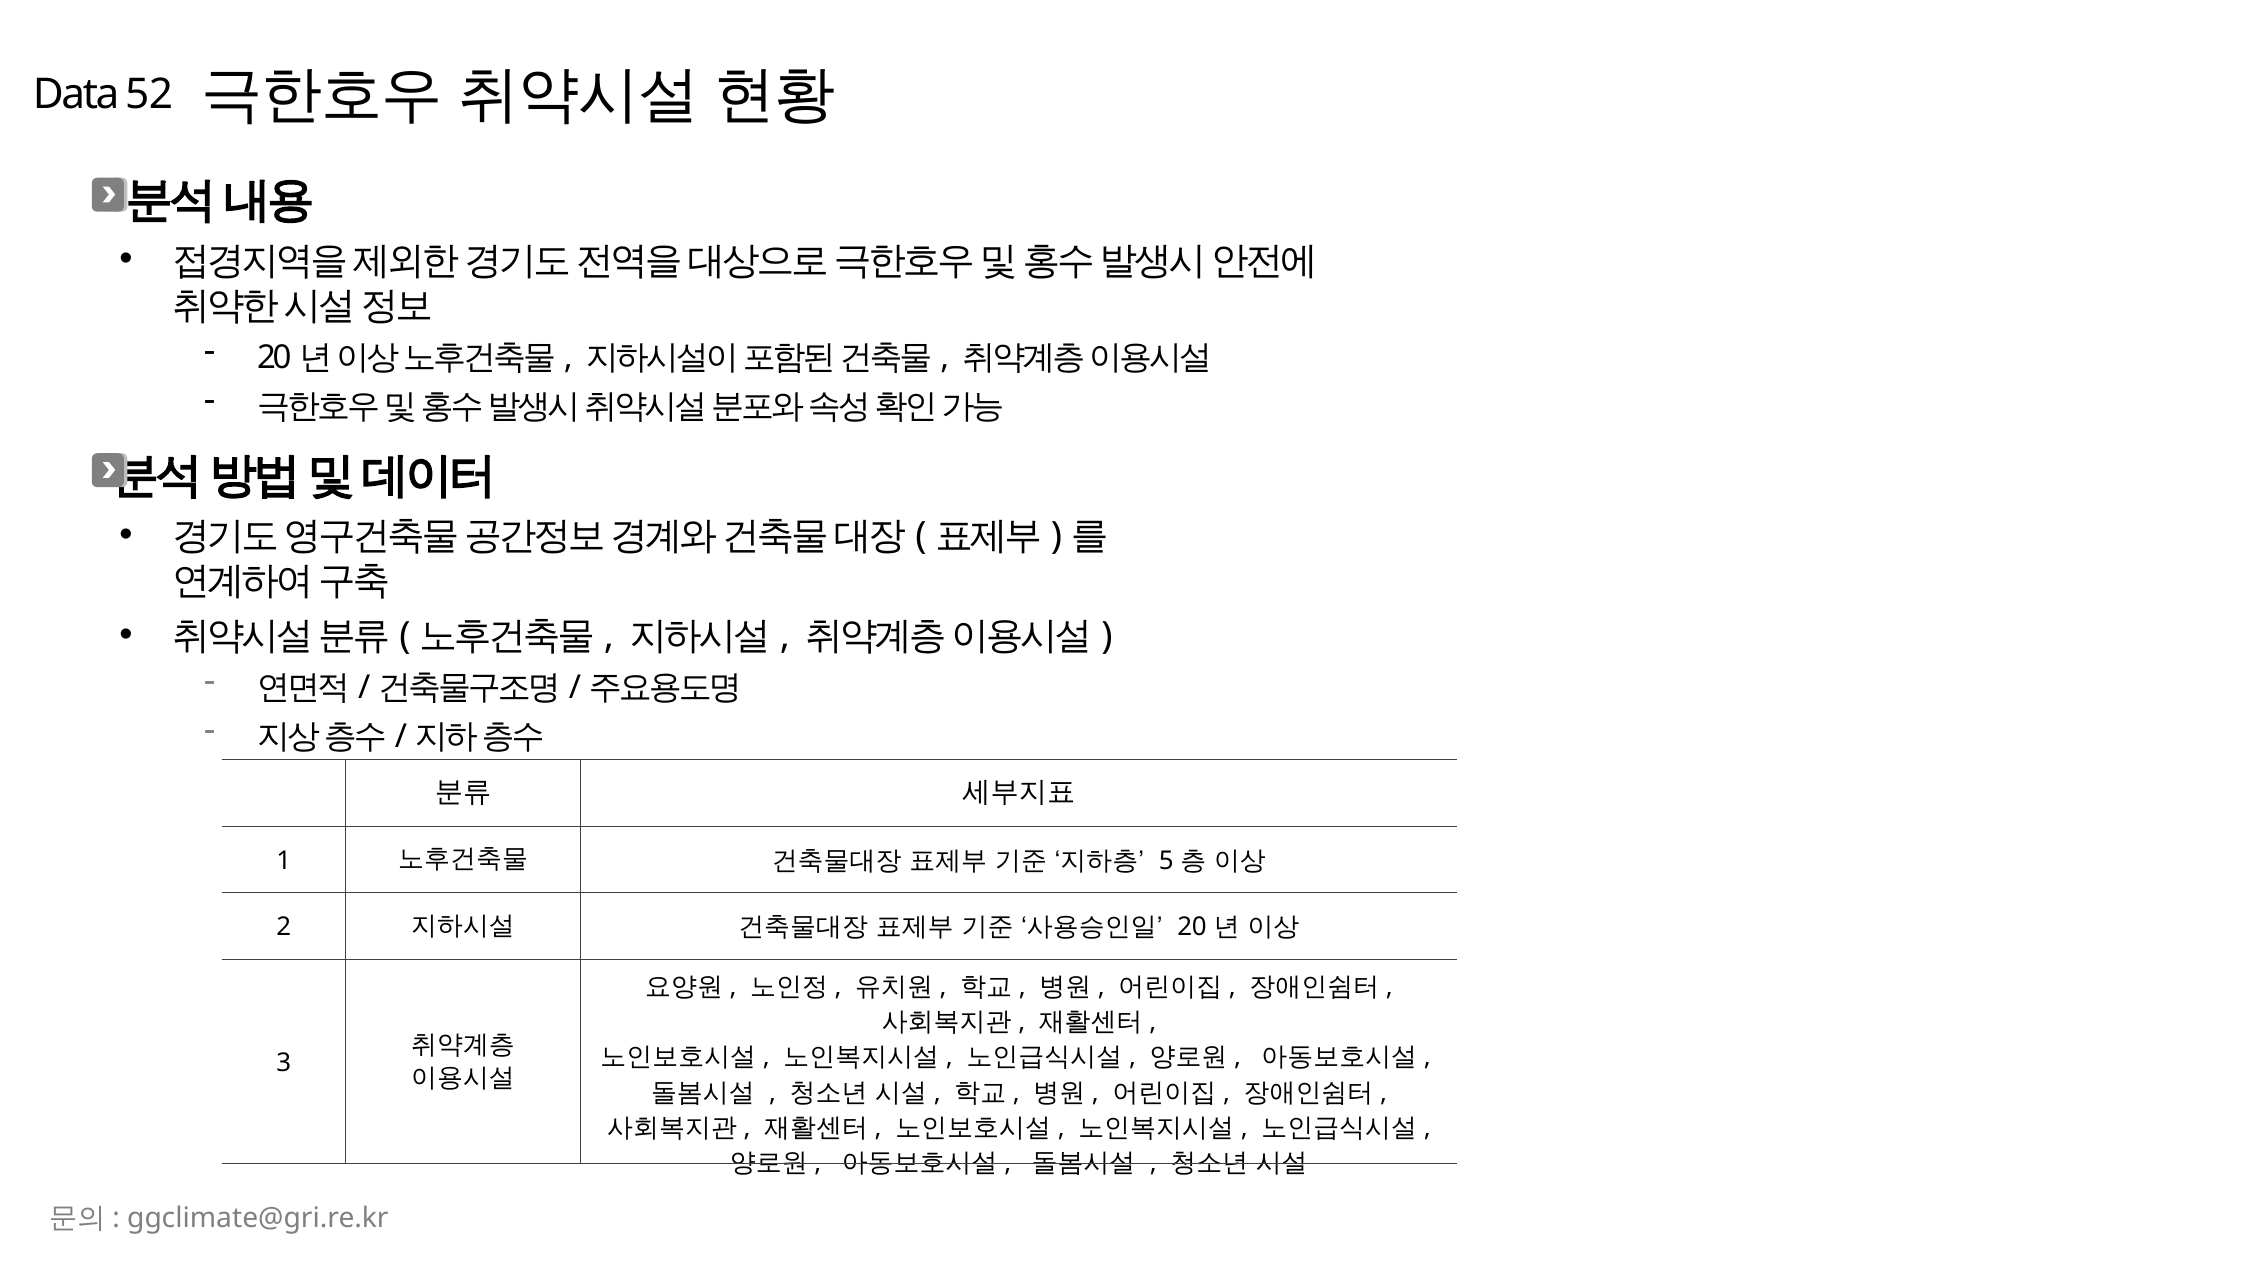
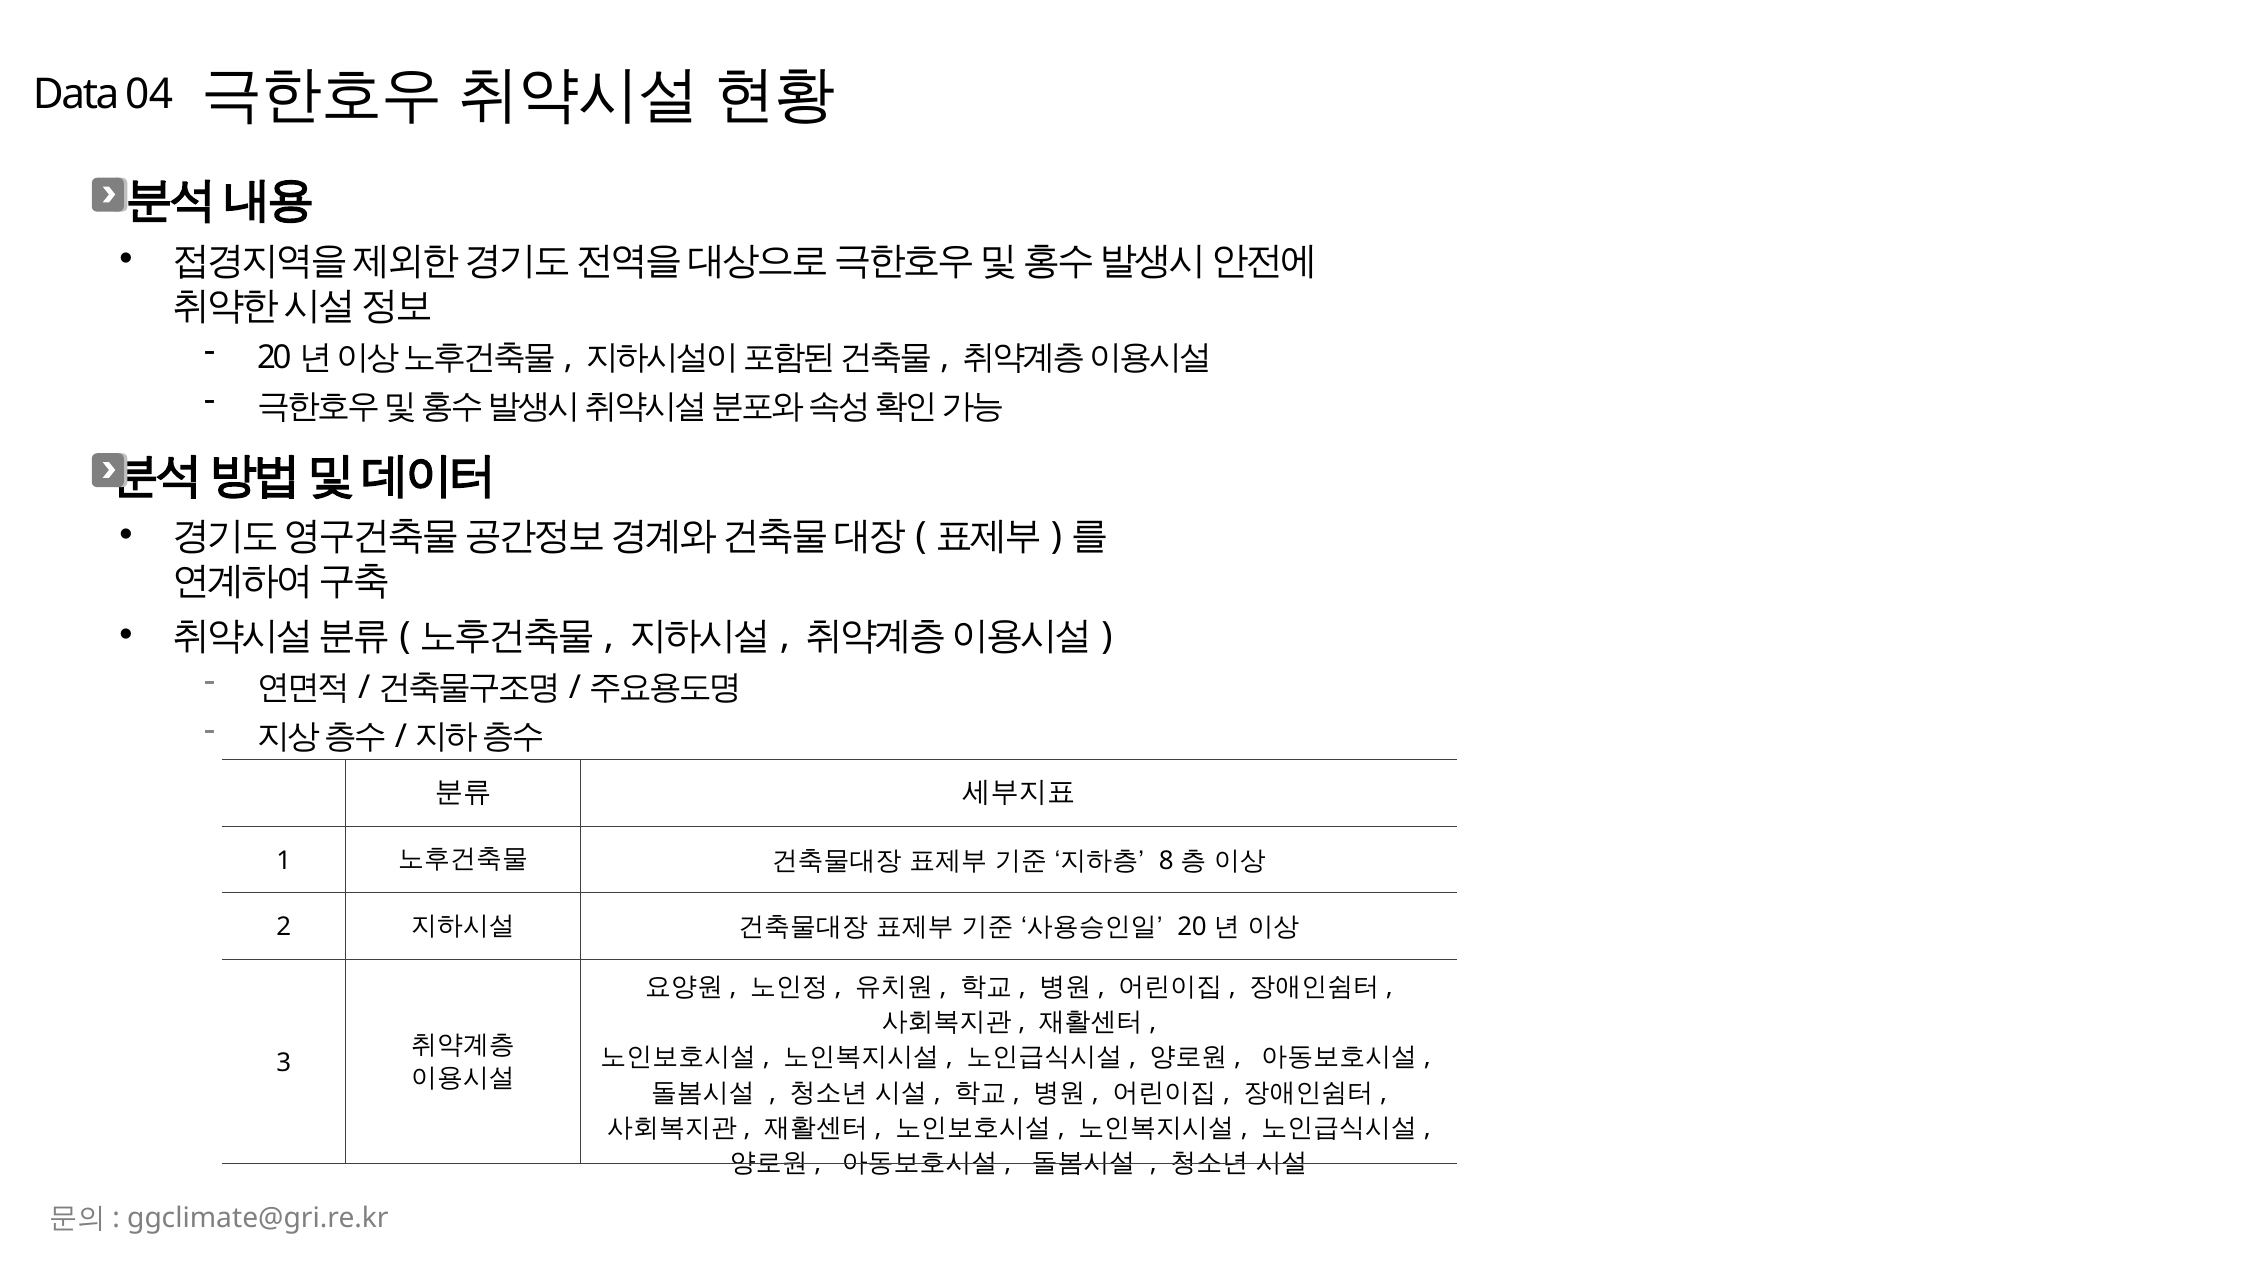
52: 52 -> 04 (149, 94)
5: 5 -> 8 (1166, 861)
